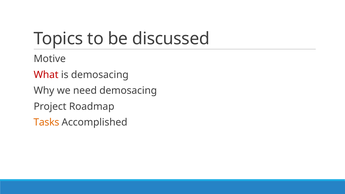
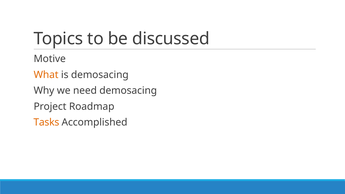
What colour: red -> orange (46, 75)
